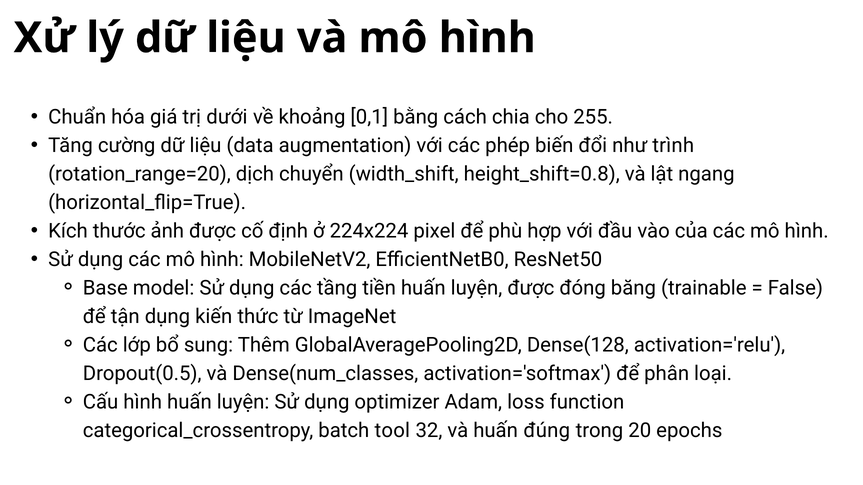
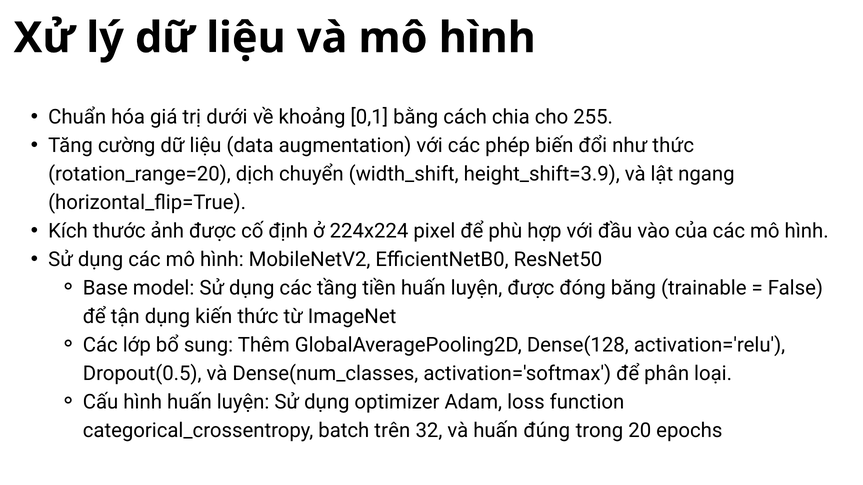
như trình: trình -> thức (673, 146)
height_shift=0.8: height_shift=0.8 -> height_shift=3.9 (542, 174)
tool: tool -> trên (392, 431)
